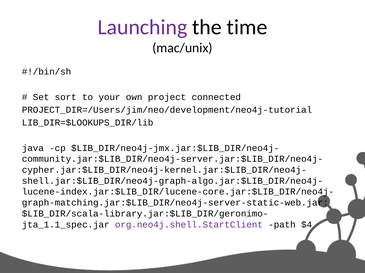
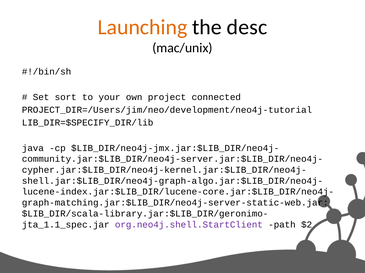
Launching colour: purple -> orange (142, 27)
time: time -> desc (247, 27)
LIB_DIR=$LOOKUPS_DIR/lib: LIB_DIR=$LOOKUPS_DIR/lib -> LIB_DIR=$SPECIFY_DIR/lib (88, 123)
$4: $4 -> $2 (307, 225)
